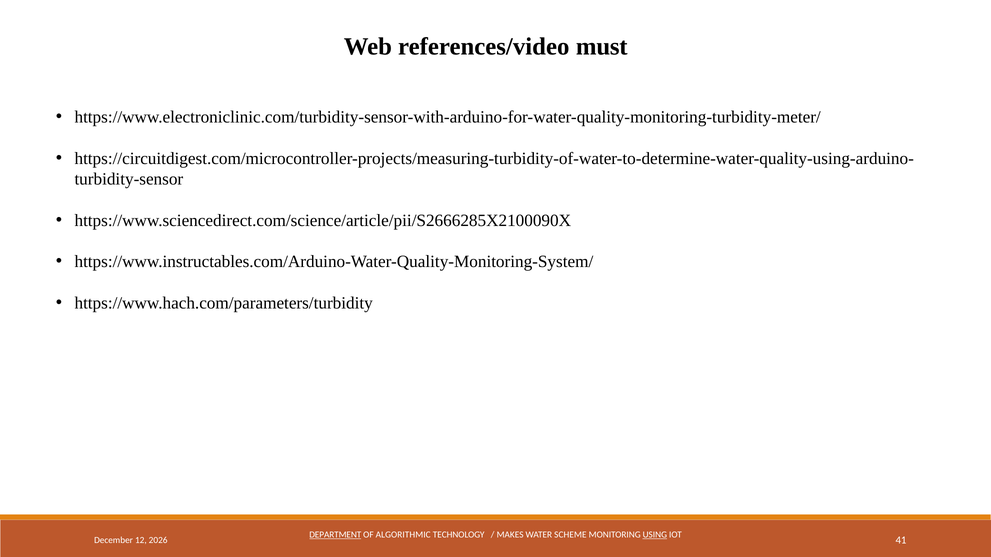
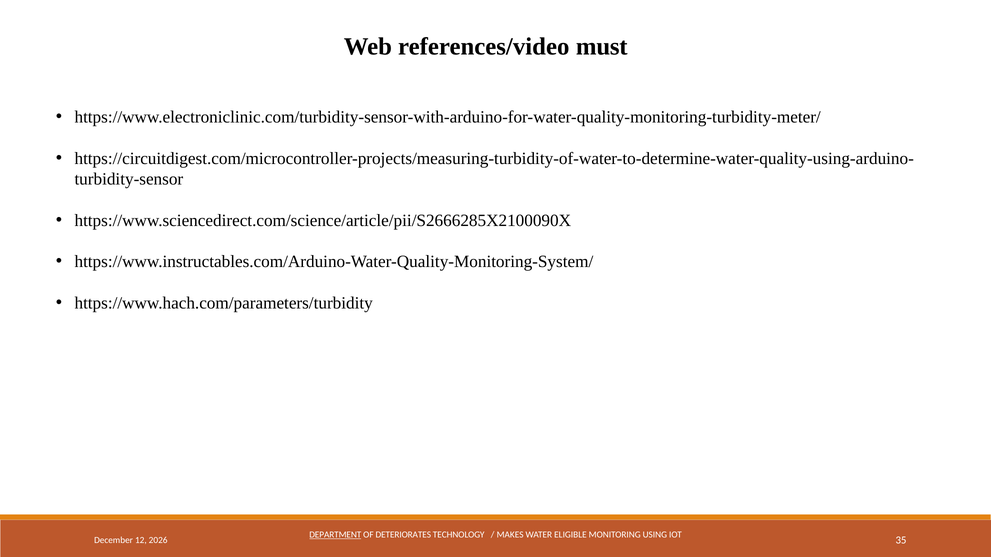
ALGORITHMIC: ALGORITHMIC -> DETERIORATES (403, 535)
SCHEME: SCHEME -> ELIGIBLE (570, 535)
USING underline: present -> none (655, 535)
41: 41 -> 35 (901, 541)
